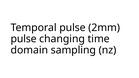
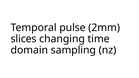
pulse: pulse -> slices (24, 39)
